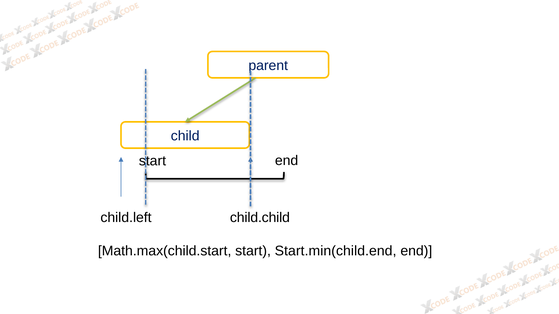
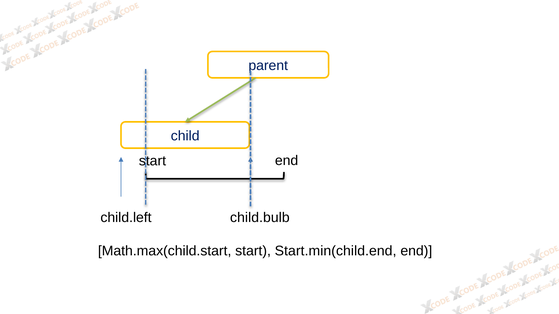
child.child: child.child -> child.bulb (260, 218)
